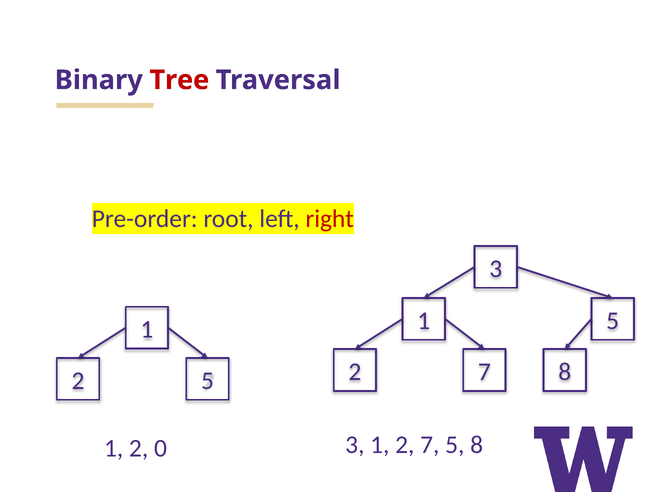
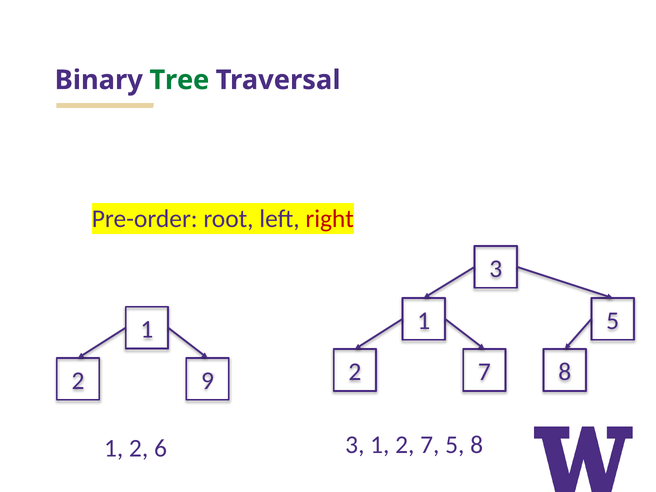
Tree colour: red -> green (179, 80)
2 5: 5 -> 9 (208, 381)
0: 0 -> 6 (160, 448)
